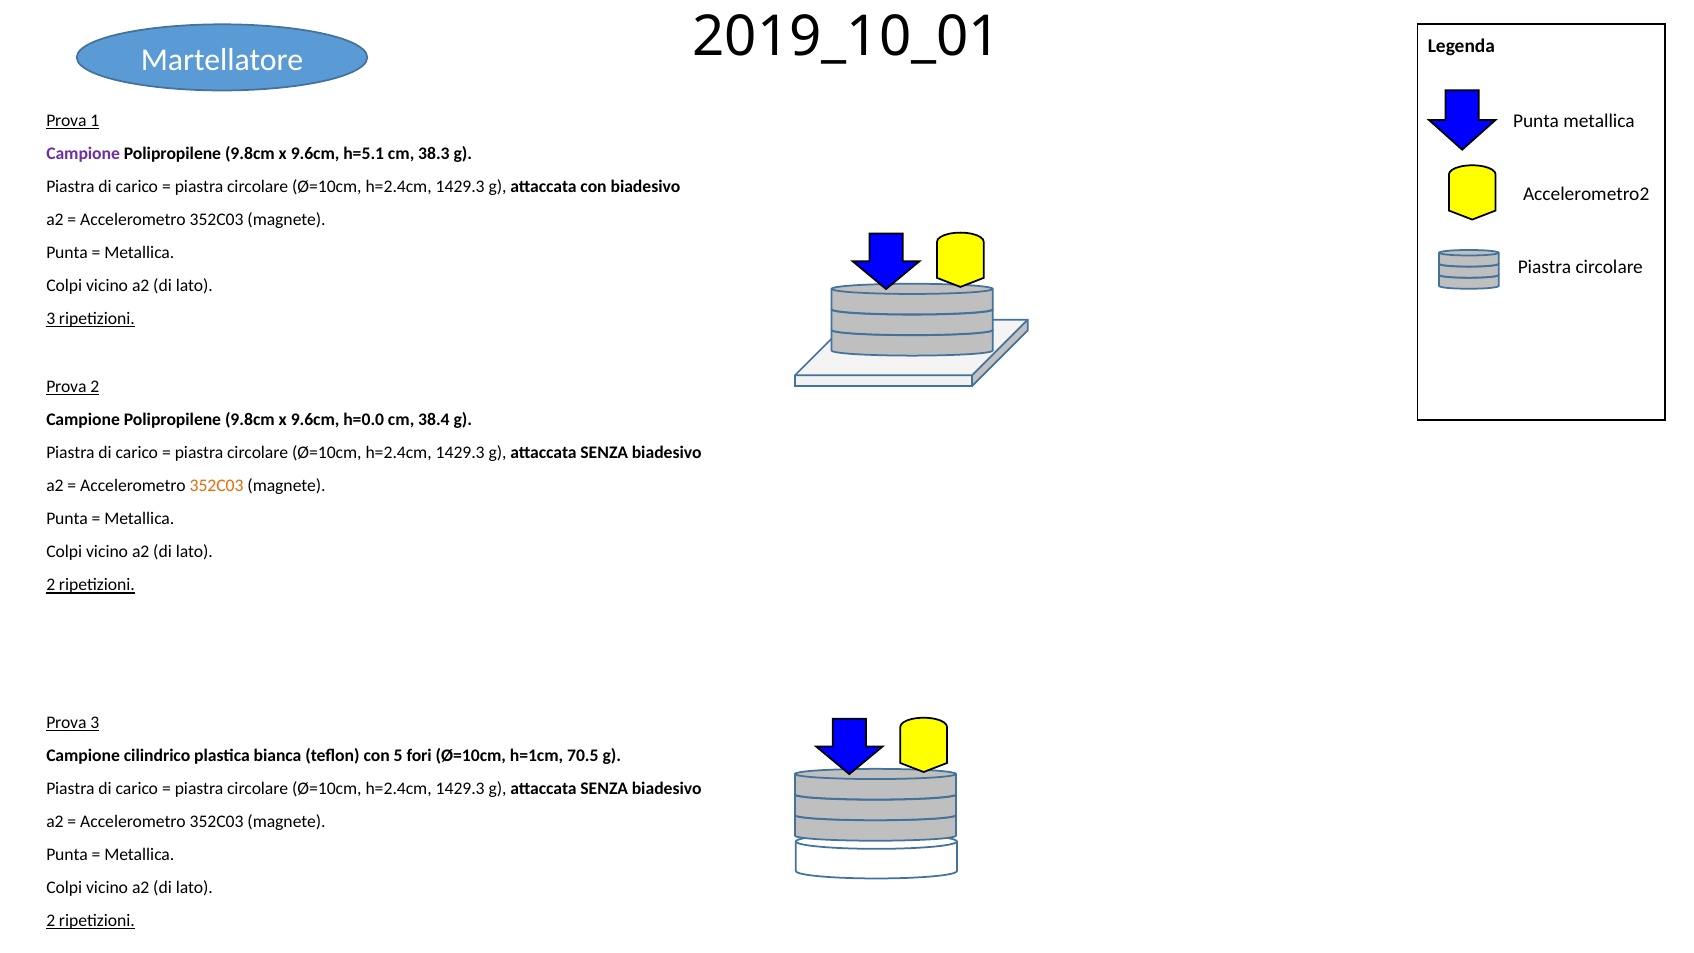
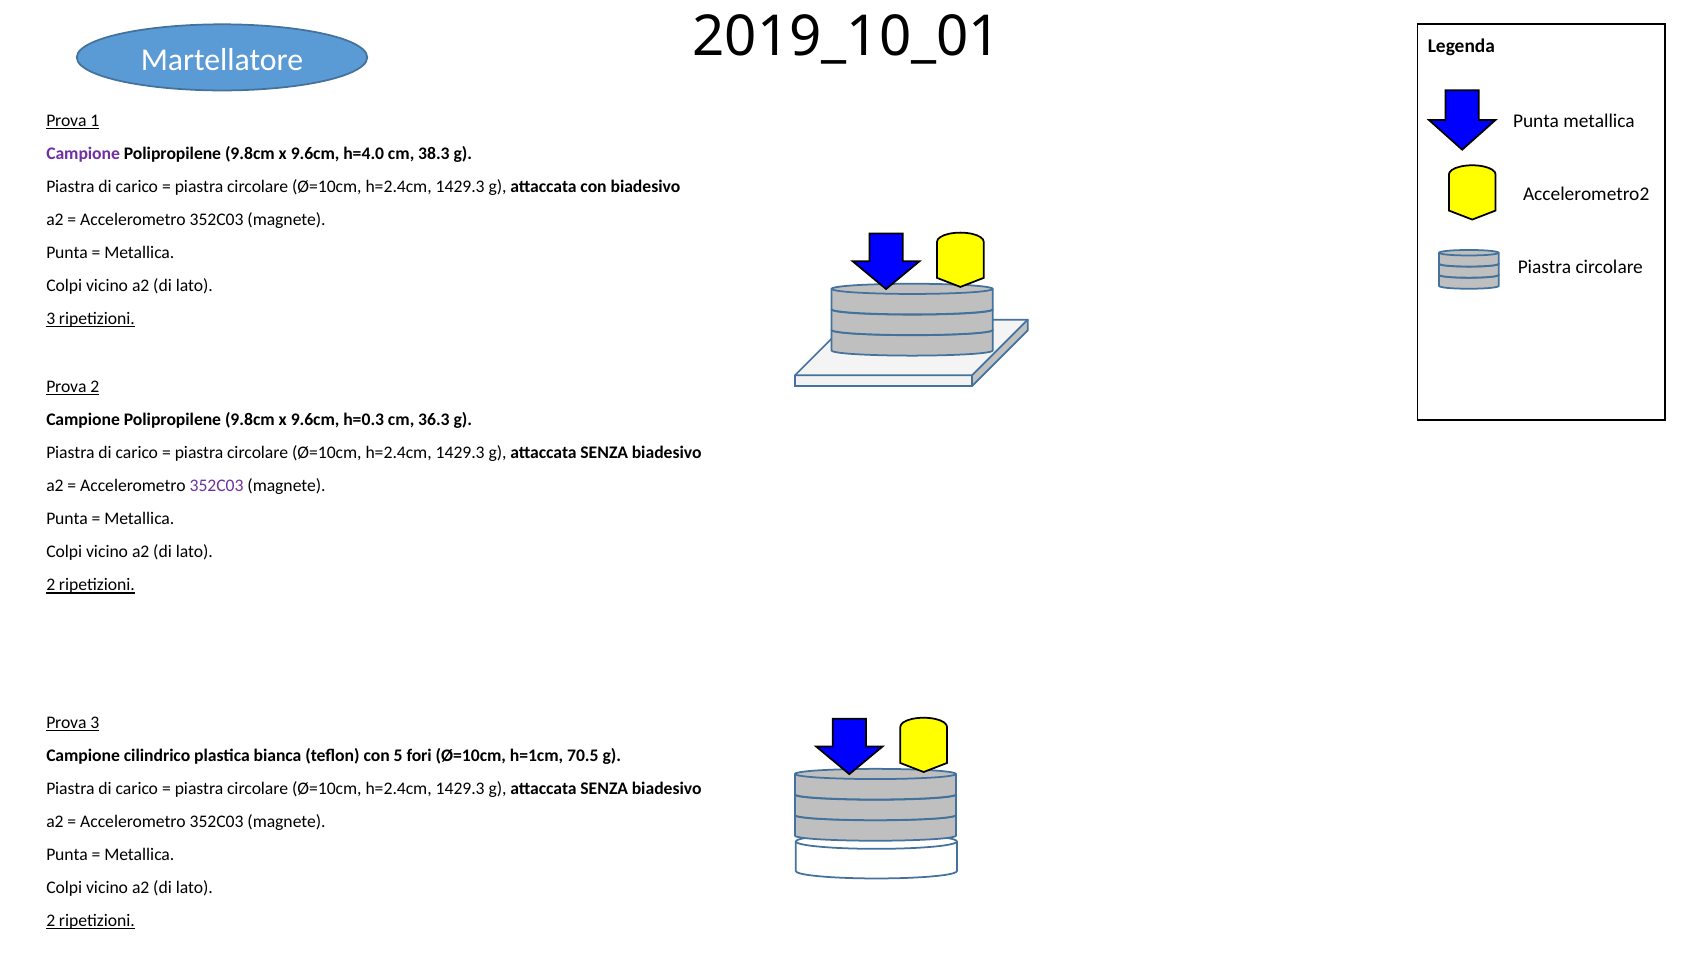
h=5.1: h=5.1 -> h=4.0 (364, 154)
h=0.0: h=0.0 -> h=0.3 (364, 420)
38.4: 38.4 -> 36.3 (434, 420)
352C03 colour: orange -> purple (217, 486)
